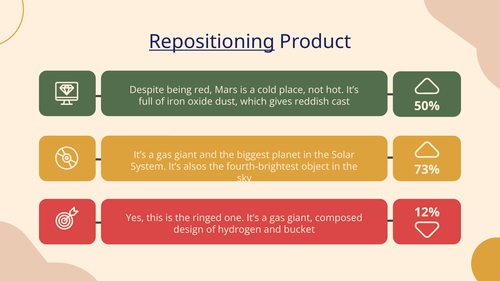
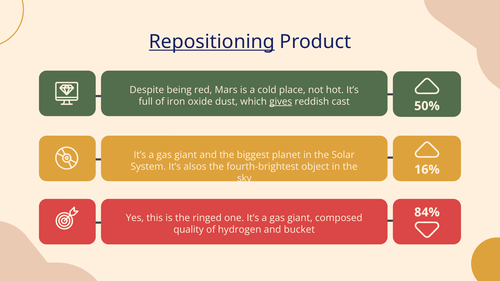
gives underline: none -> present (281, 102)
73%: 73% -> 16% (427, 170)
12%: 12% -> 84% (427, 212)
design: design -> quality (189, 230)
